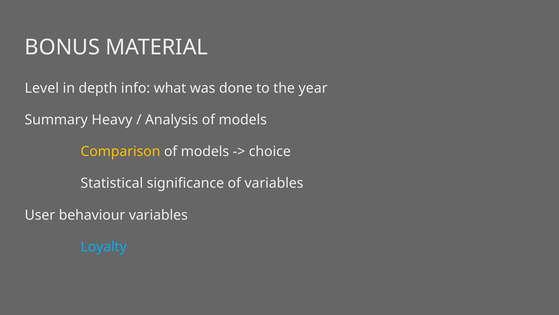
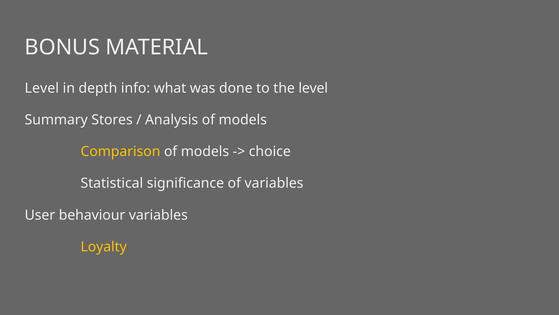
the year: year -> level (313, 88)
Heavy: Heavy -> Stores (112, 120)
Loyalty colour: light blue -> yellow (104, 246)
